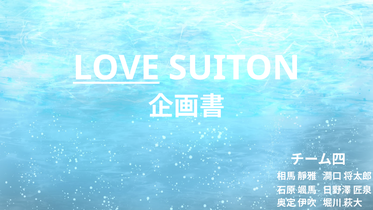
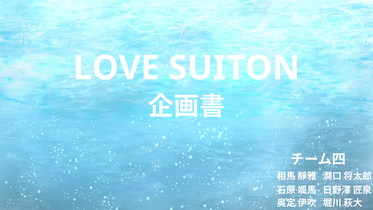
LOVE underline: present -> none (116, 68)
